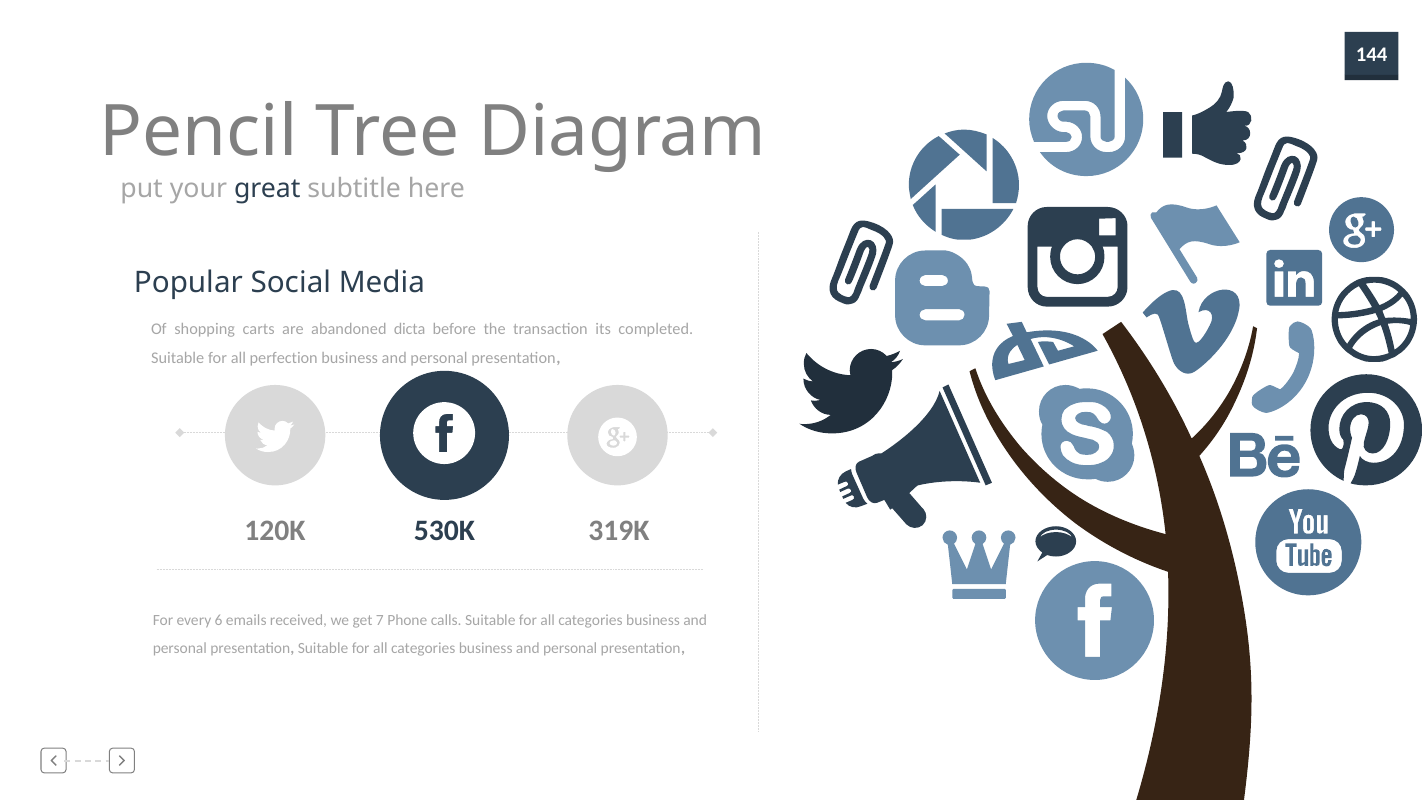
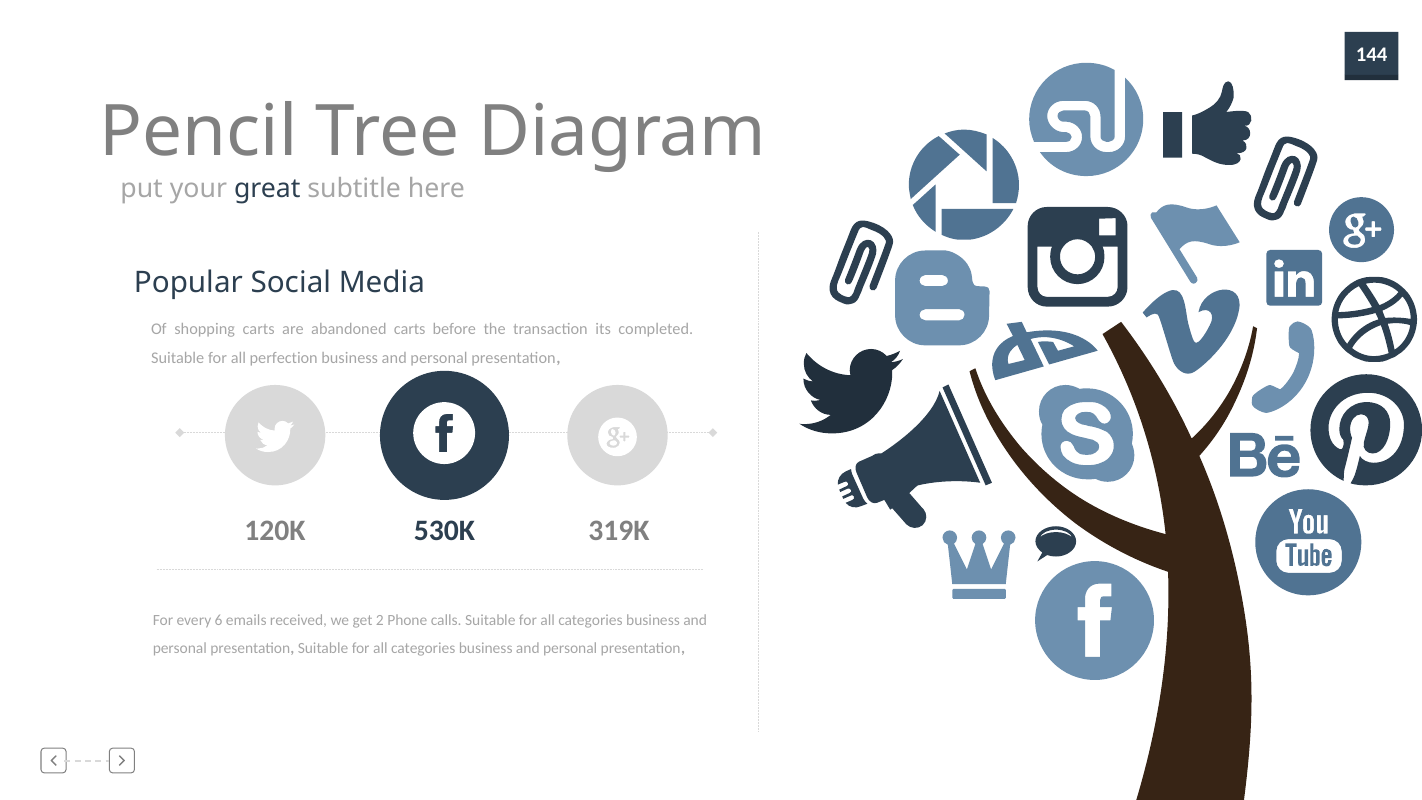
abandoned dicta: dicta -> carts (410, 329)
7: 7 -> 2 (380, 620)
